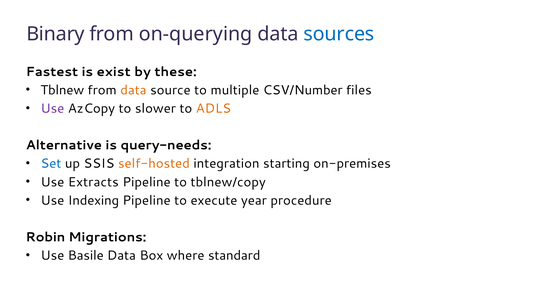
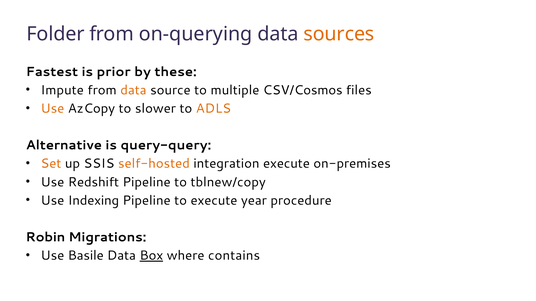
Binary: Binary -> Folder (55, 34)
sources colour: blue -> orange (339, 34)
exist: exist -> prior (114, 72)
Tblnew: Tblnew -> Impute (62, 90)
CSV/Number: CSV/Number -> CSV/Cosmos (303, 90)
Use colour: purple -> orange (52, 109)
query-needs: query-needs -> query-query (166, 145)
Set colour: blue -> orange (51, 164)
integration starting: starting -> execute (286, 164)
Extracts: Extracts -> Redshift (93, 182)
Box underline: none -> present (151, 256)
standard: standard -> contains (234, 256)
